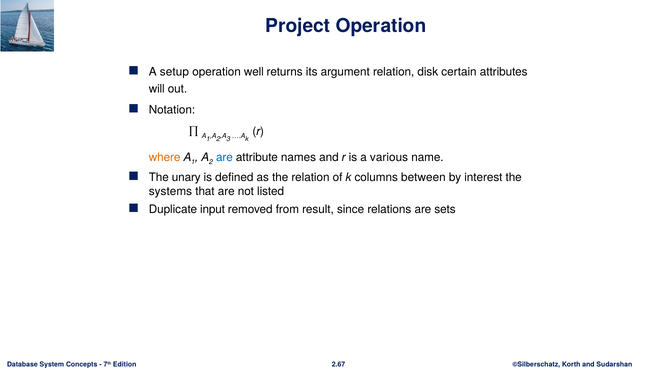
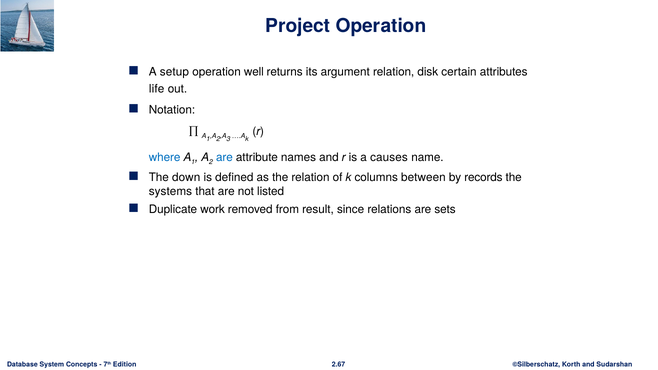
will: will -> life (157, 89)
where colour: orange -> blue (165, 158)
various: various -> causes (389, 158)
unary: unary -> down (186, 178)
interest: interest -> records (483, 178)
input: input -> work (213, 210)
